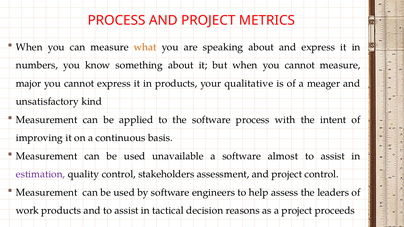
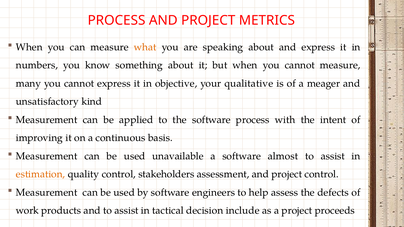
major: major -> many (28, 84)
in products: products -> objective (176, 84)
estimation colour: purple -> orange (41, 174)
leaders: leaders -> defects (333, 193)
reasons: reasons -> include (243, 211)
